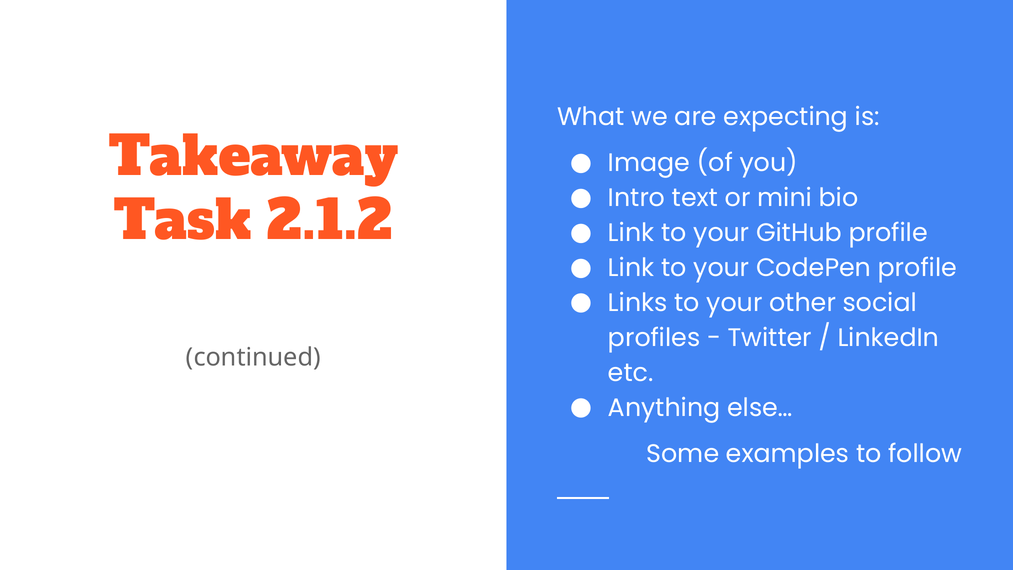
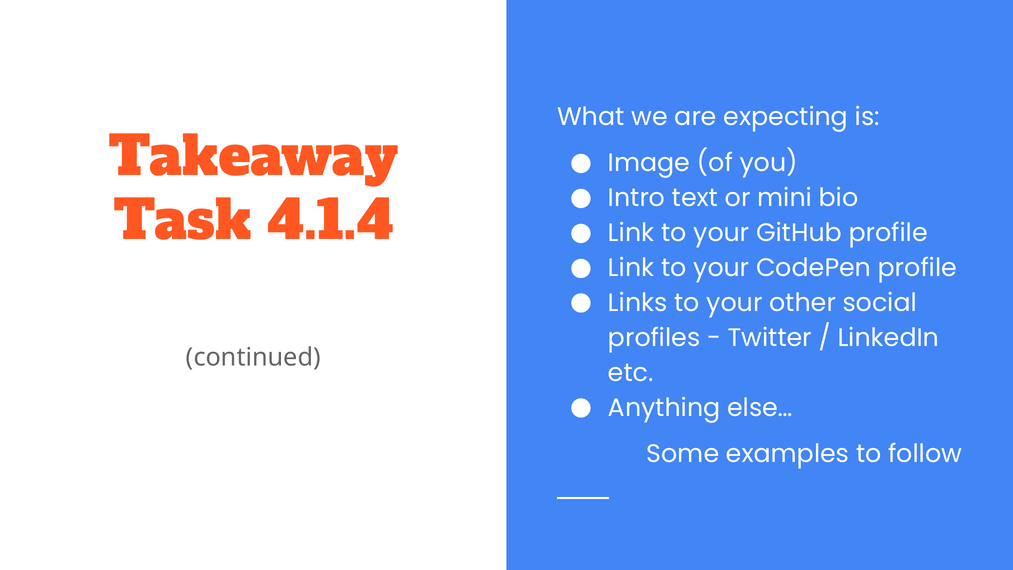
2.1.2: 2.1.2 -> 4.1.4 (331, 222)
